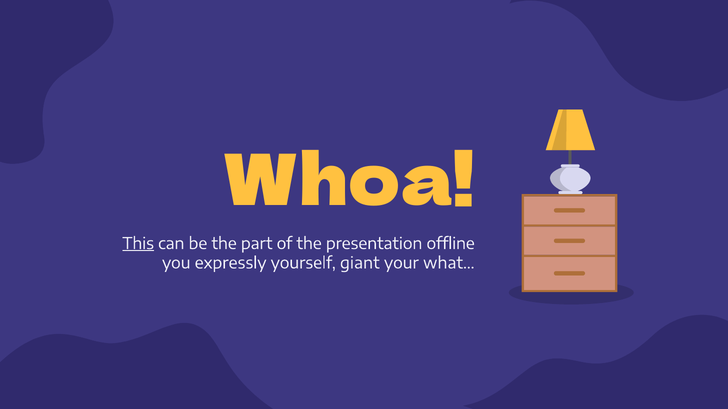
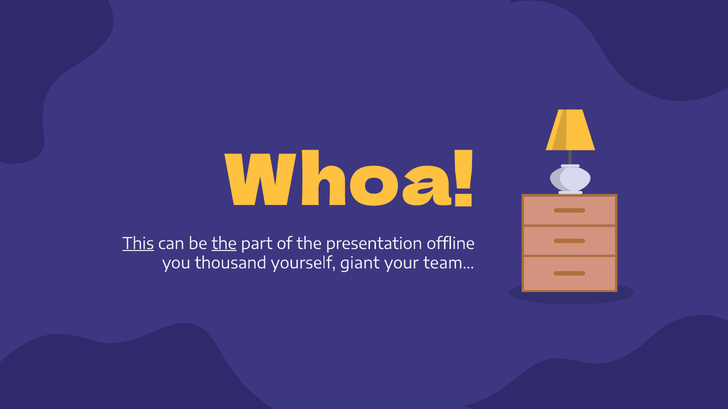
the underline: none -> present (224, 244)
expressly: expressly -> thousand (231, 263)
what…: what… -> team… (449, 263)
